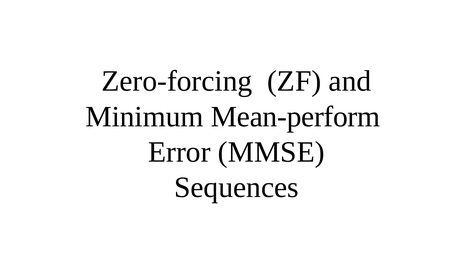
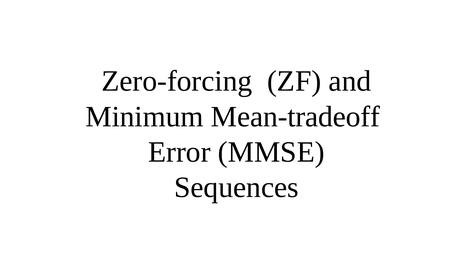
Mean-perform: Mean-perform -> Mean-tradeoff (295, 117)
